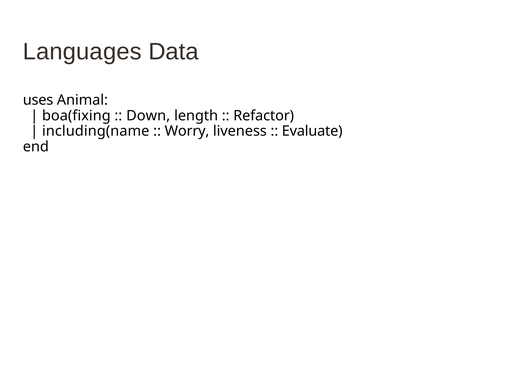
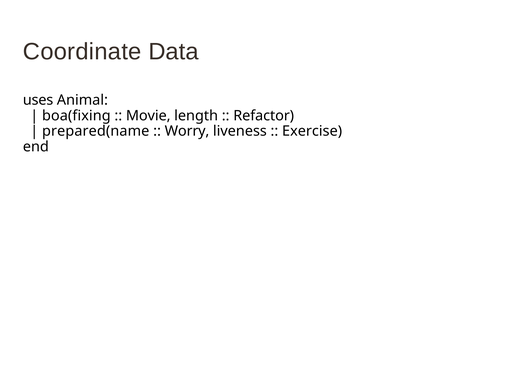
Languages: Languages -> Coordinate (82, 52)
Down: Down -> Movie (148, 116)
including(name: including(name -> prepared(name (96, 131)
Evaluate: Evaluate -> Exercise (312, 131)
